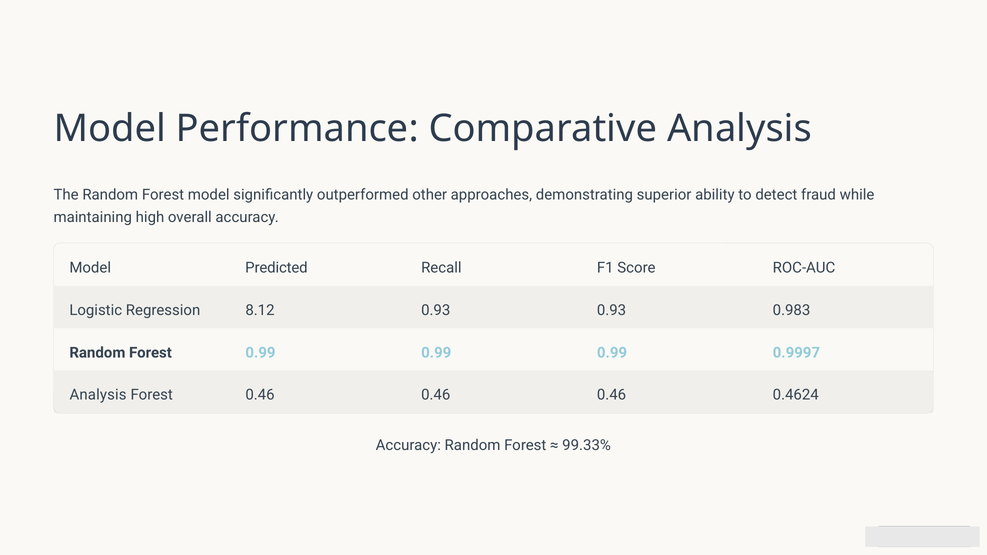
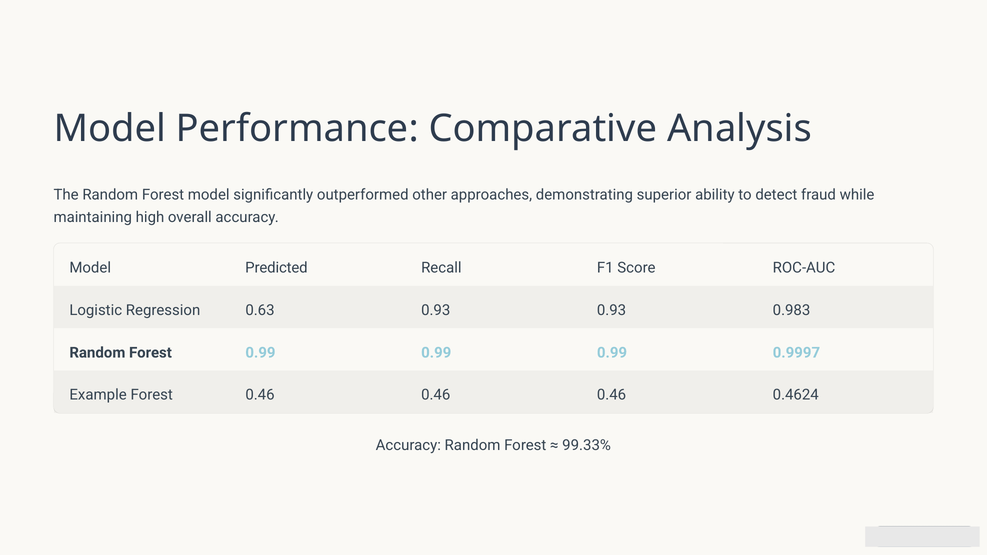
8.12: 8.12 -> 0.63 (260, 310)
Analysis: Analysis -> Example (98, 395)
